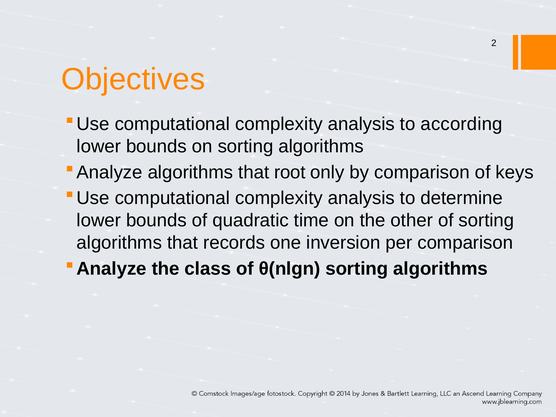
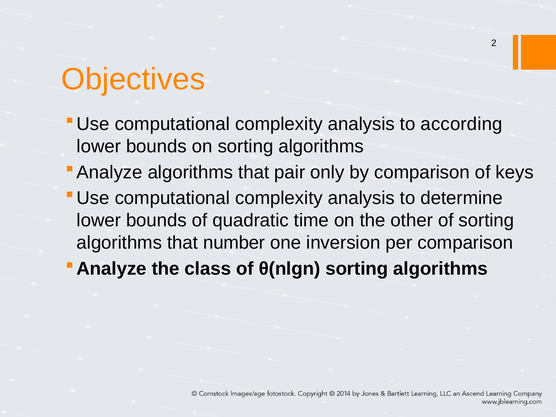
root: root -> pair (290, 172)
records: records -> number (234, 243)
